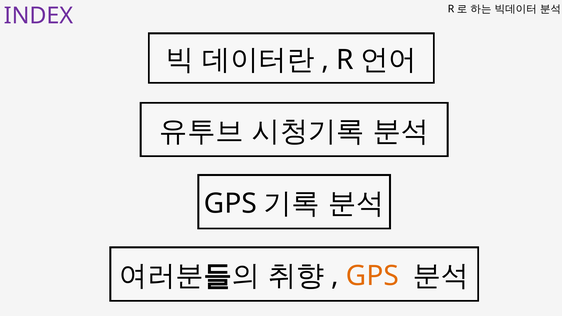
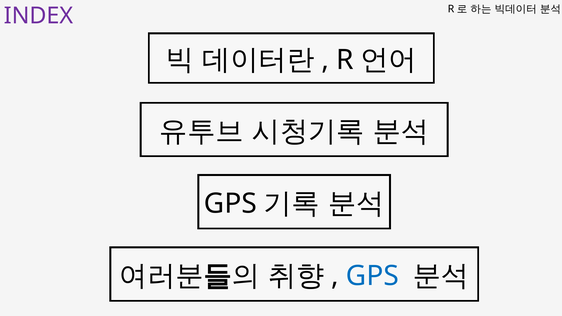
GPS colour: orange -> blue (372, 276)
